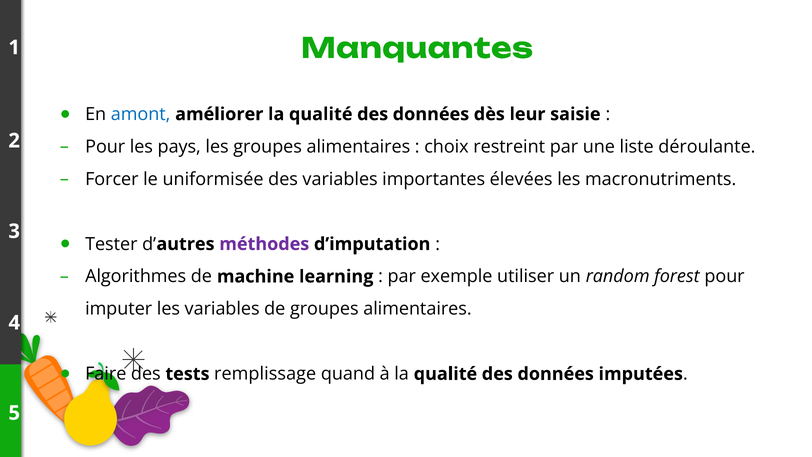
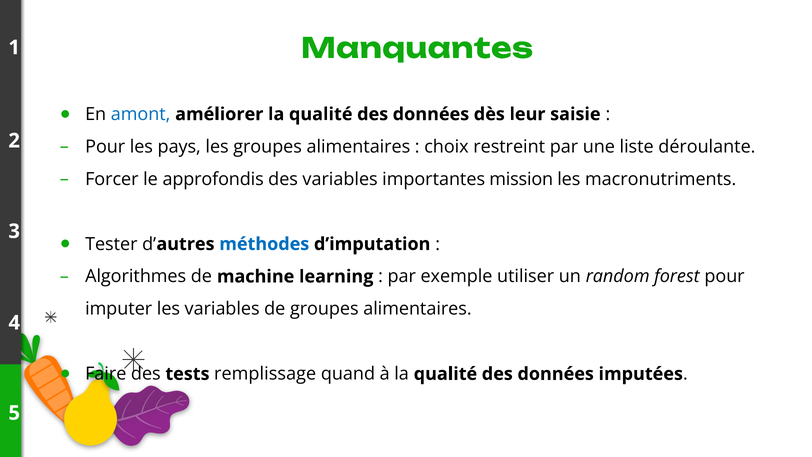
uniformisée: uniformisée -> approfondis (213, 179)
élevées: élevées -> mission (521, 179)
méthodes colour: purple -> blue (264, 244)
